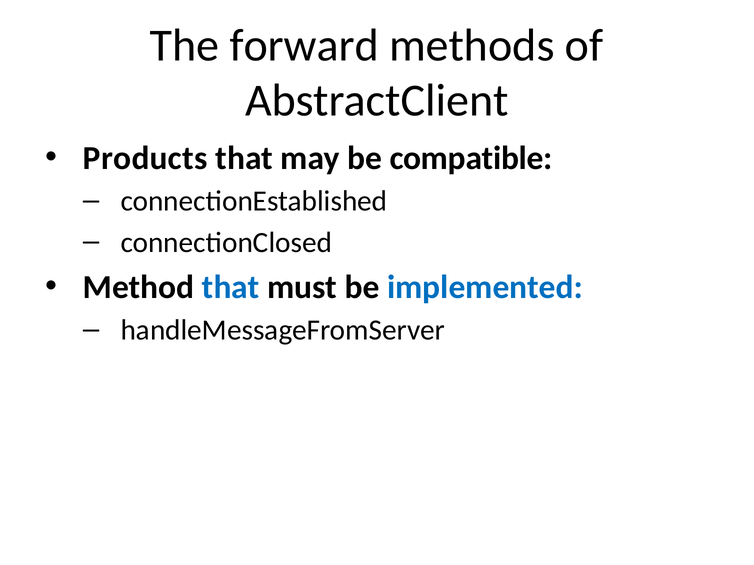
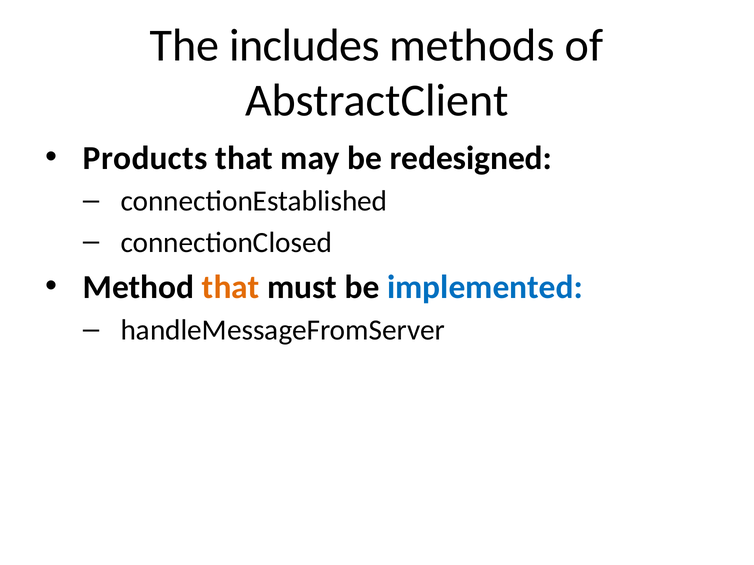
forward: forward -> includes (304, 45)
compatible: compatible -> redesigned (471, 158)
that colour: blue -> orange (231, 287)
